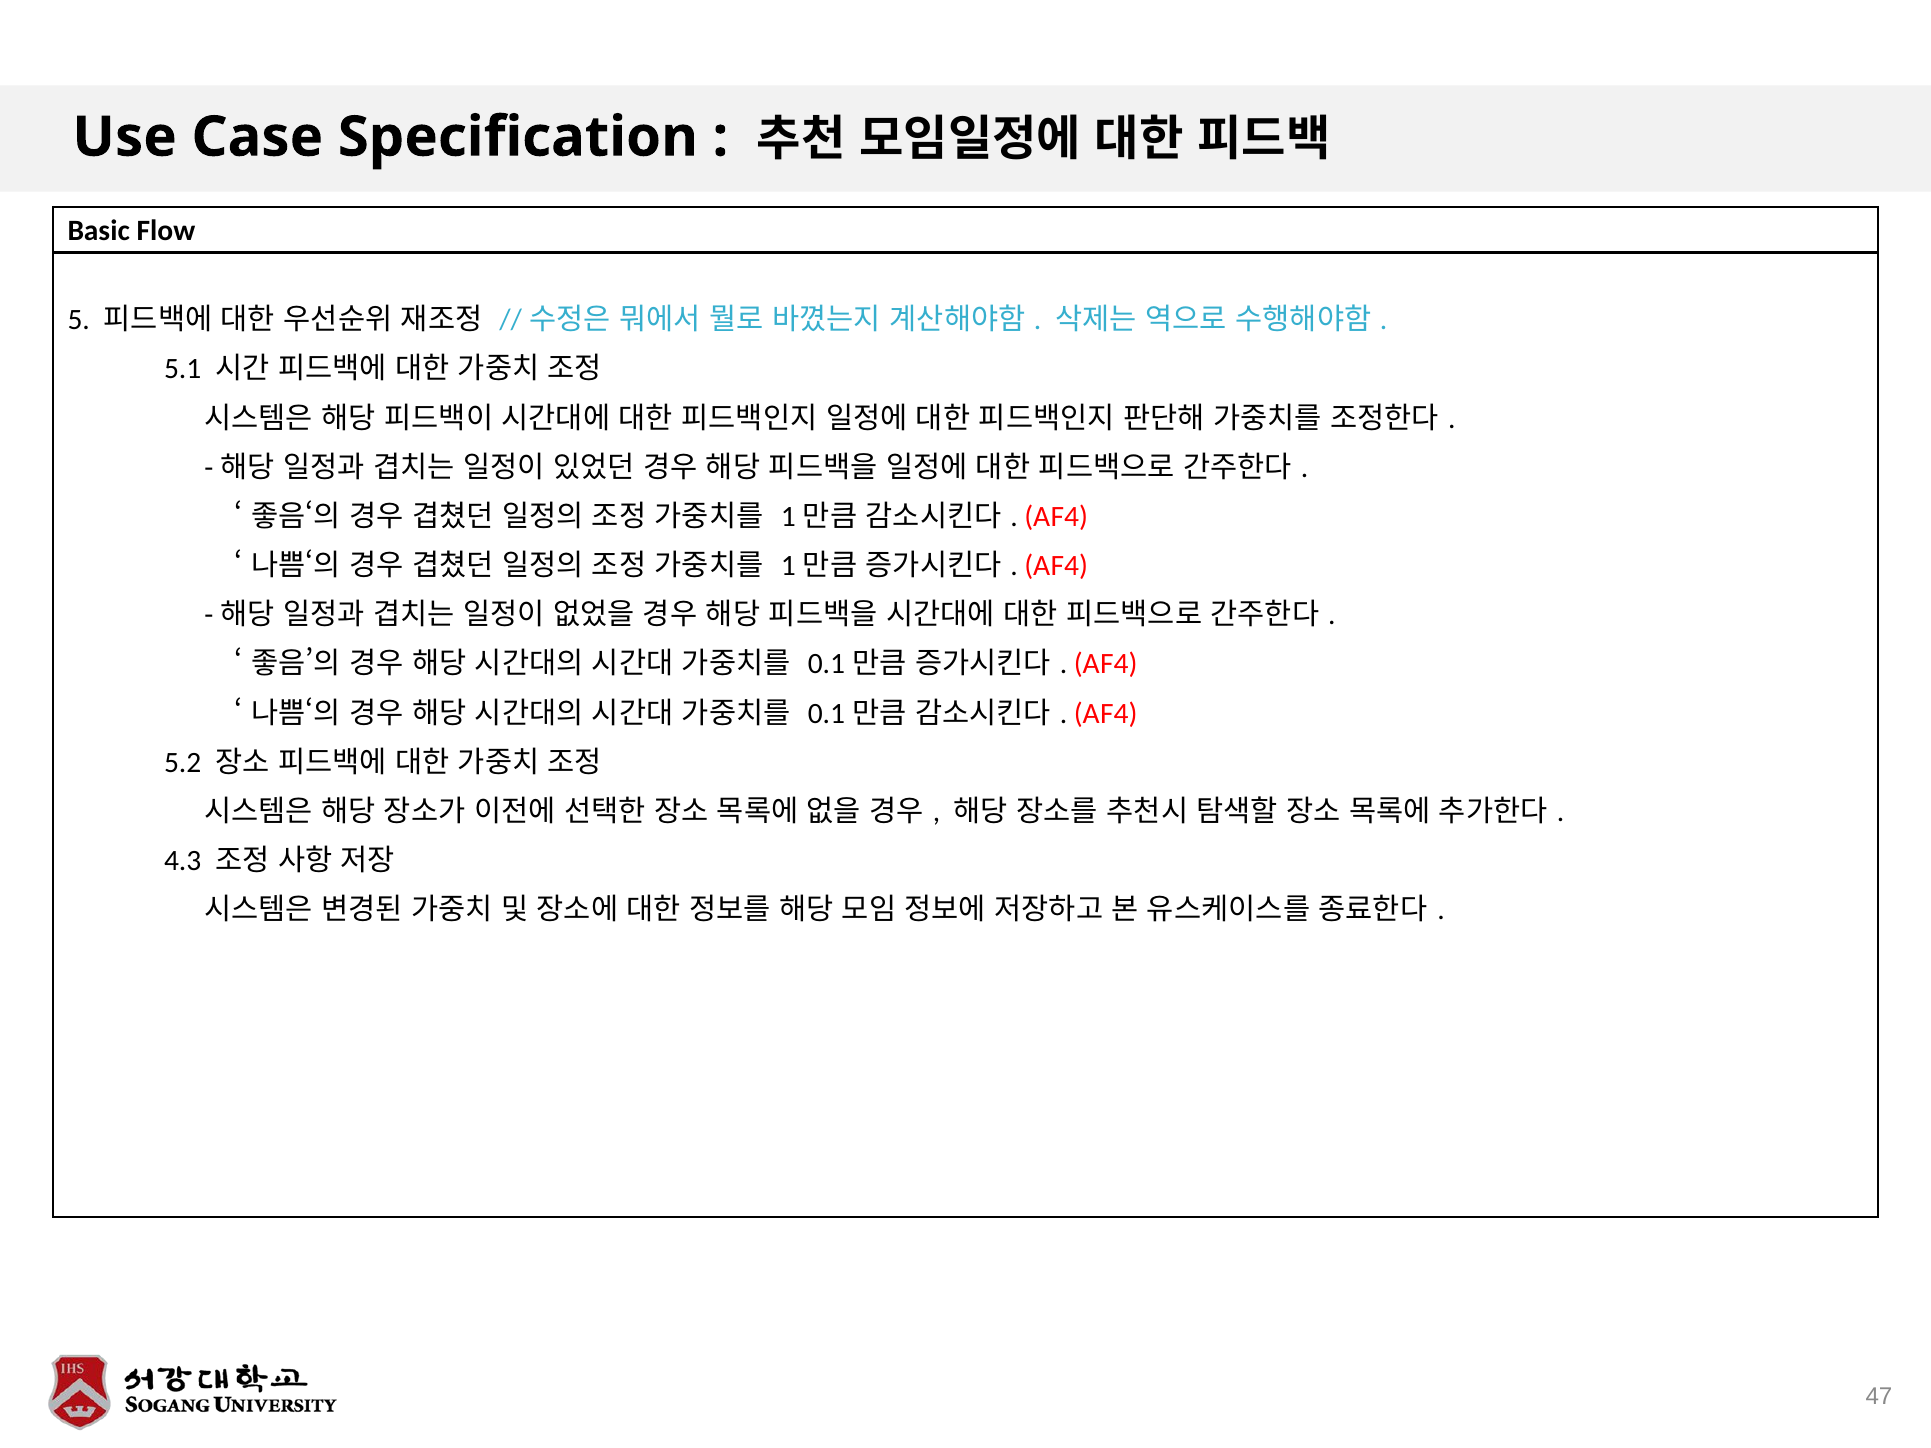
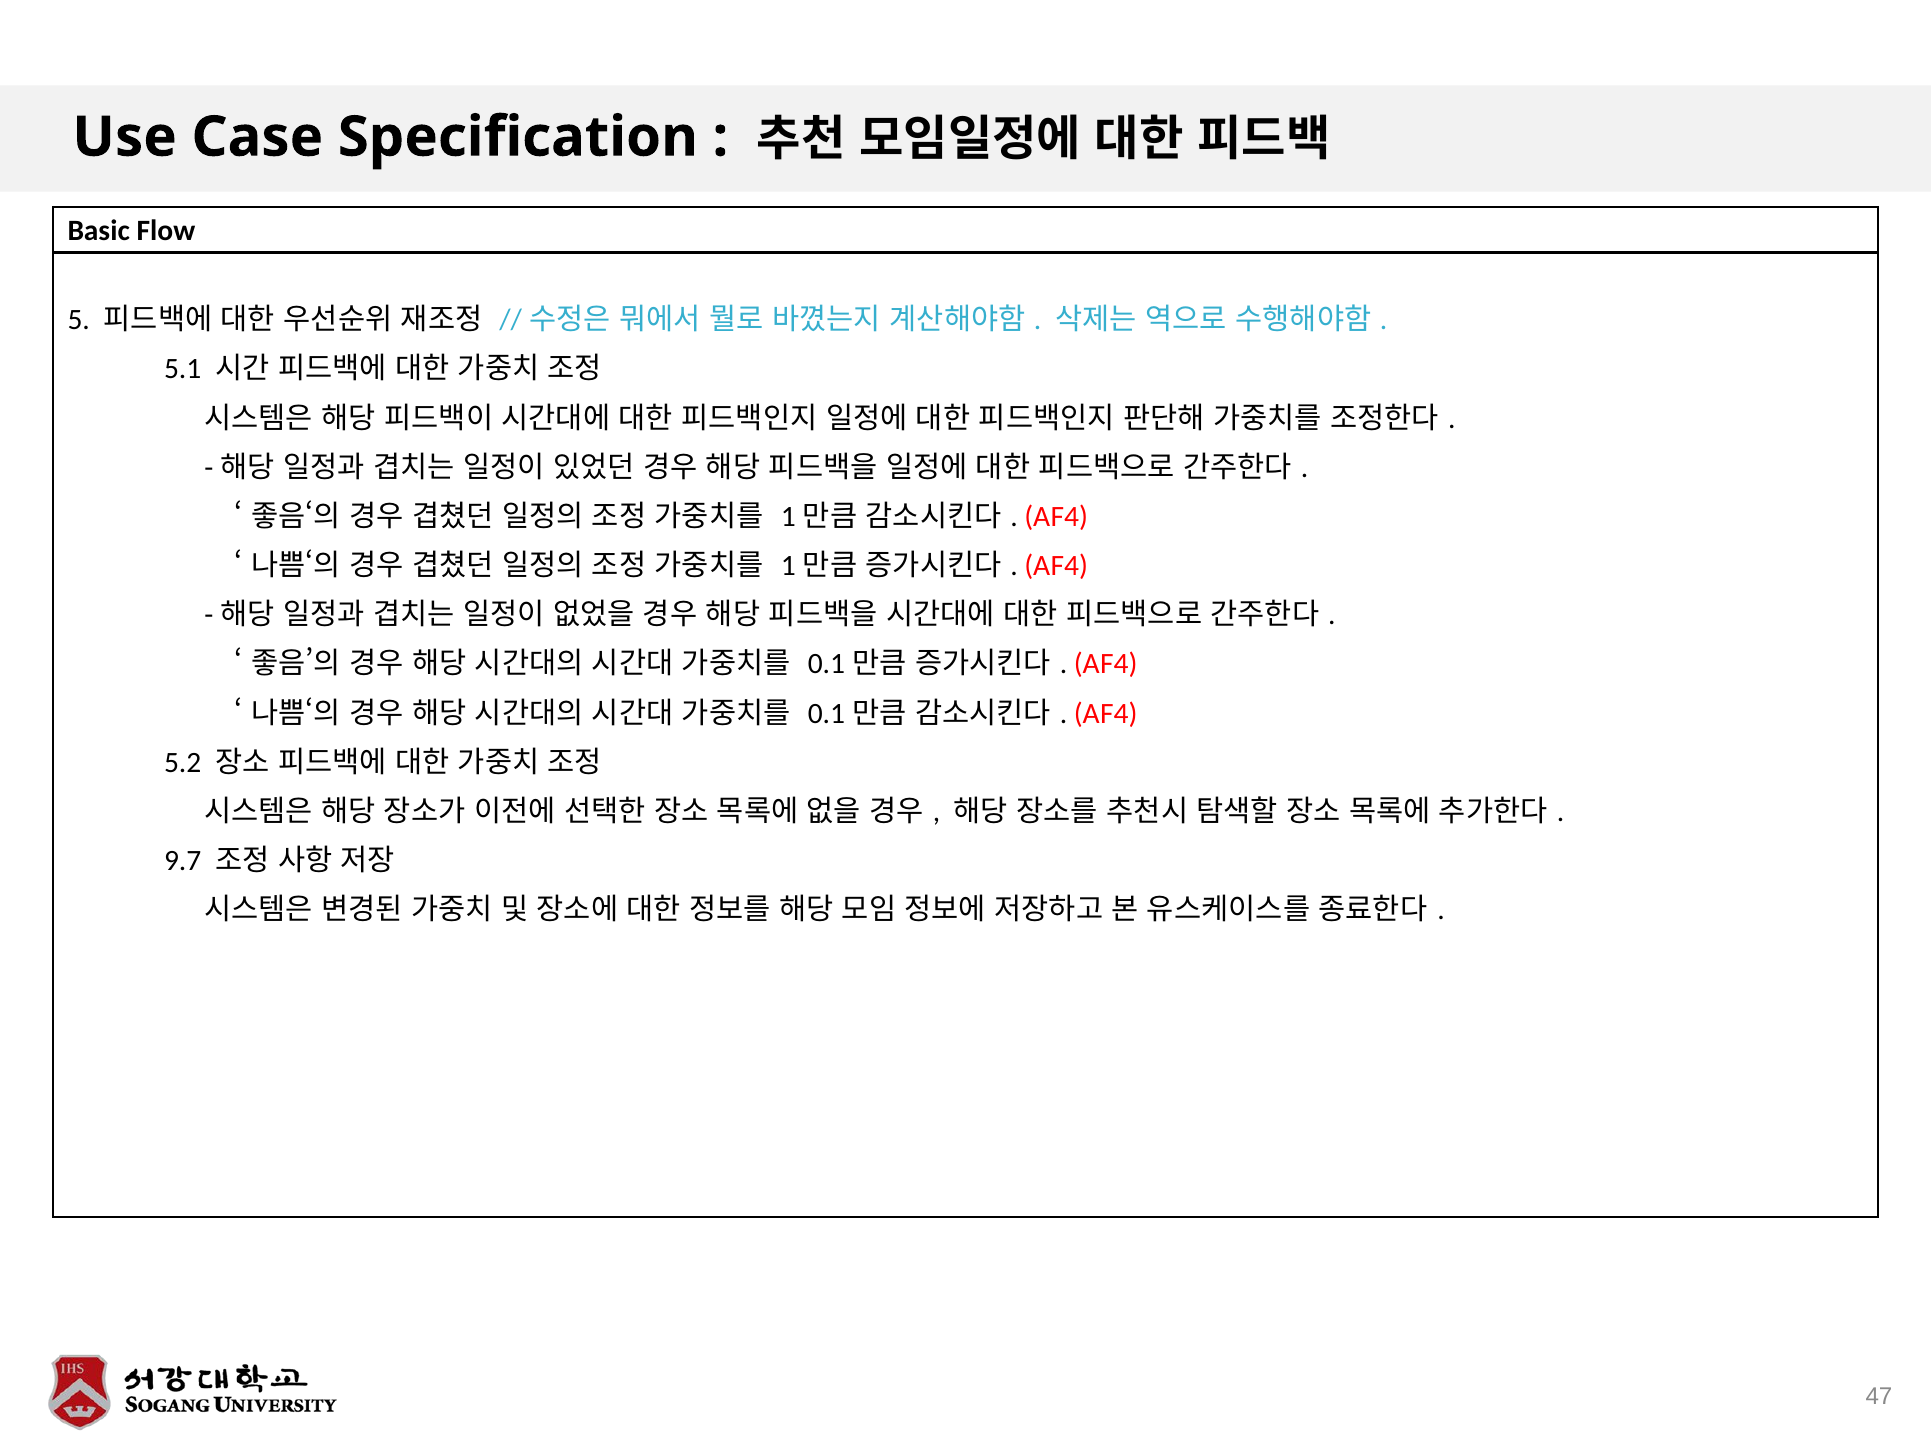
4.3: 4.3 -> 9.7 (183, 861)
